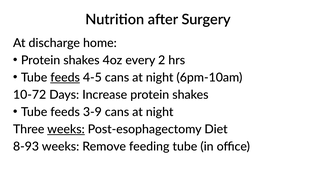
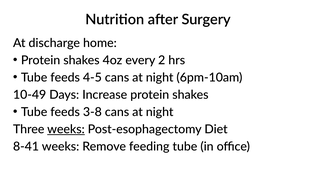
feeds underline: present -> none (65, 78)
10-72: 10-72 -> 10-49 (30, 95)
3-9: 3-9 -> 3-8 (92, 112)
8-93: 8-93 -> 8-41 (26, 147)
